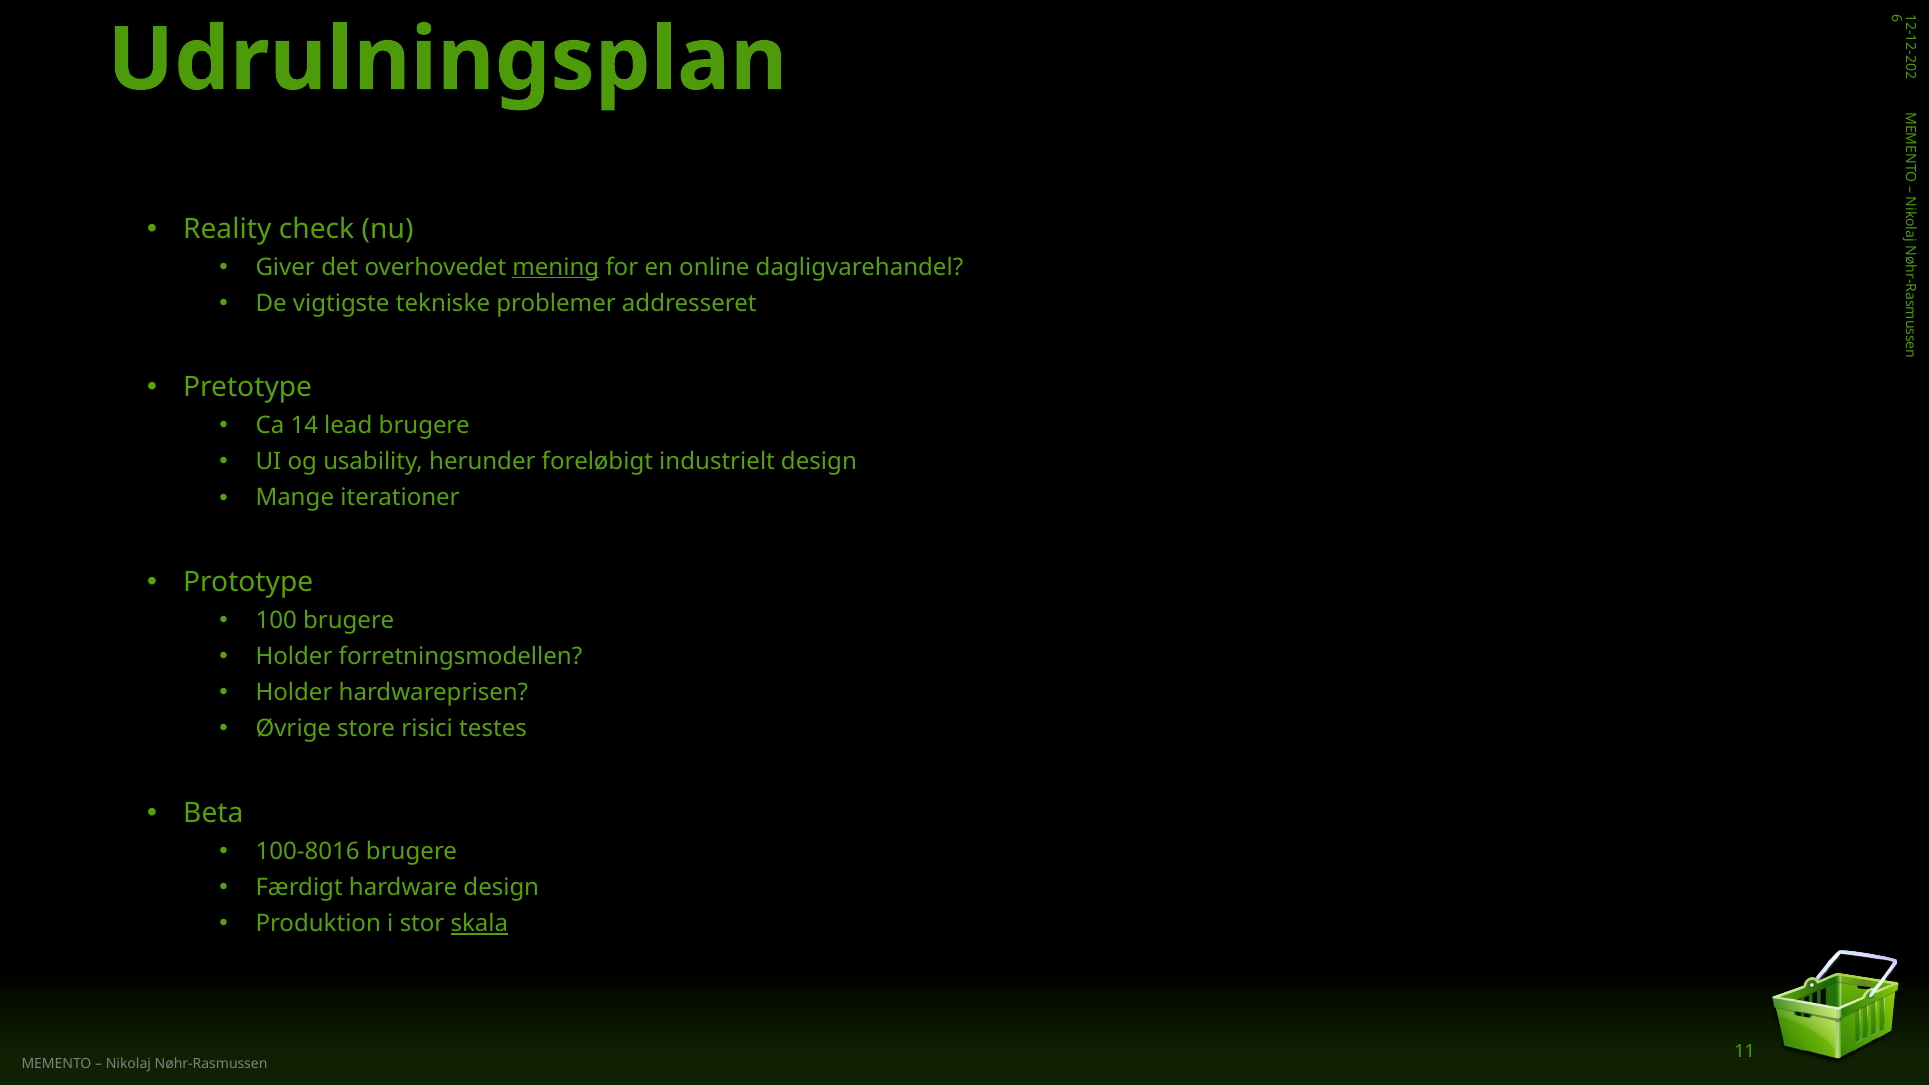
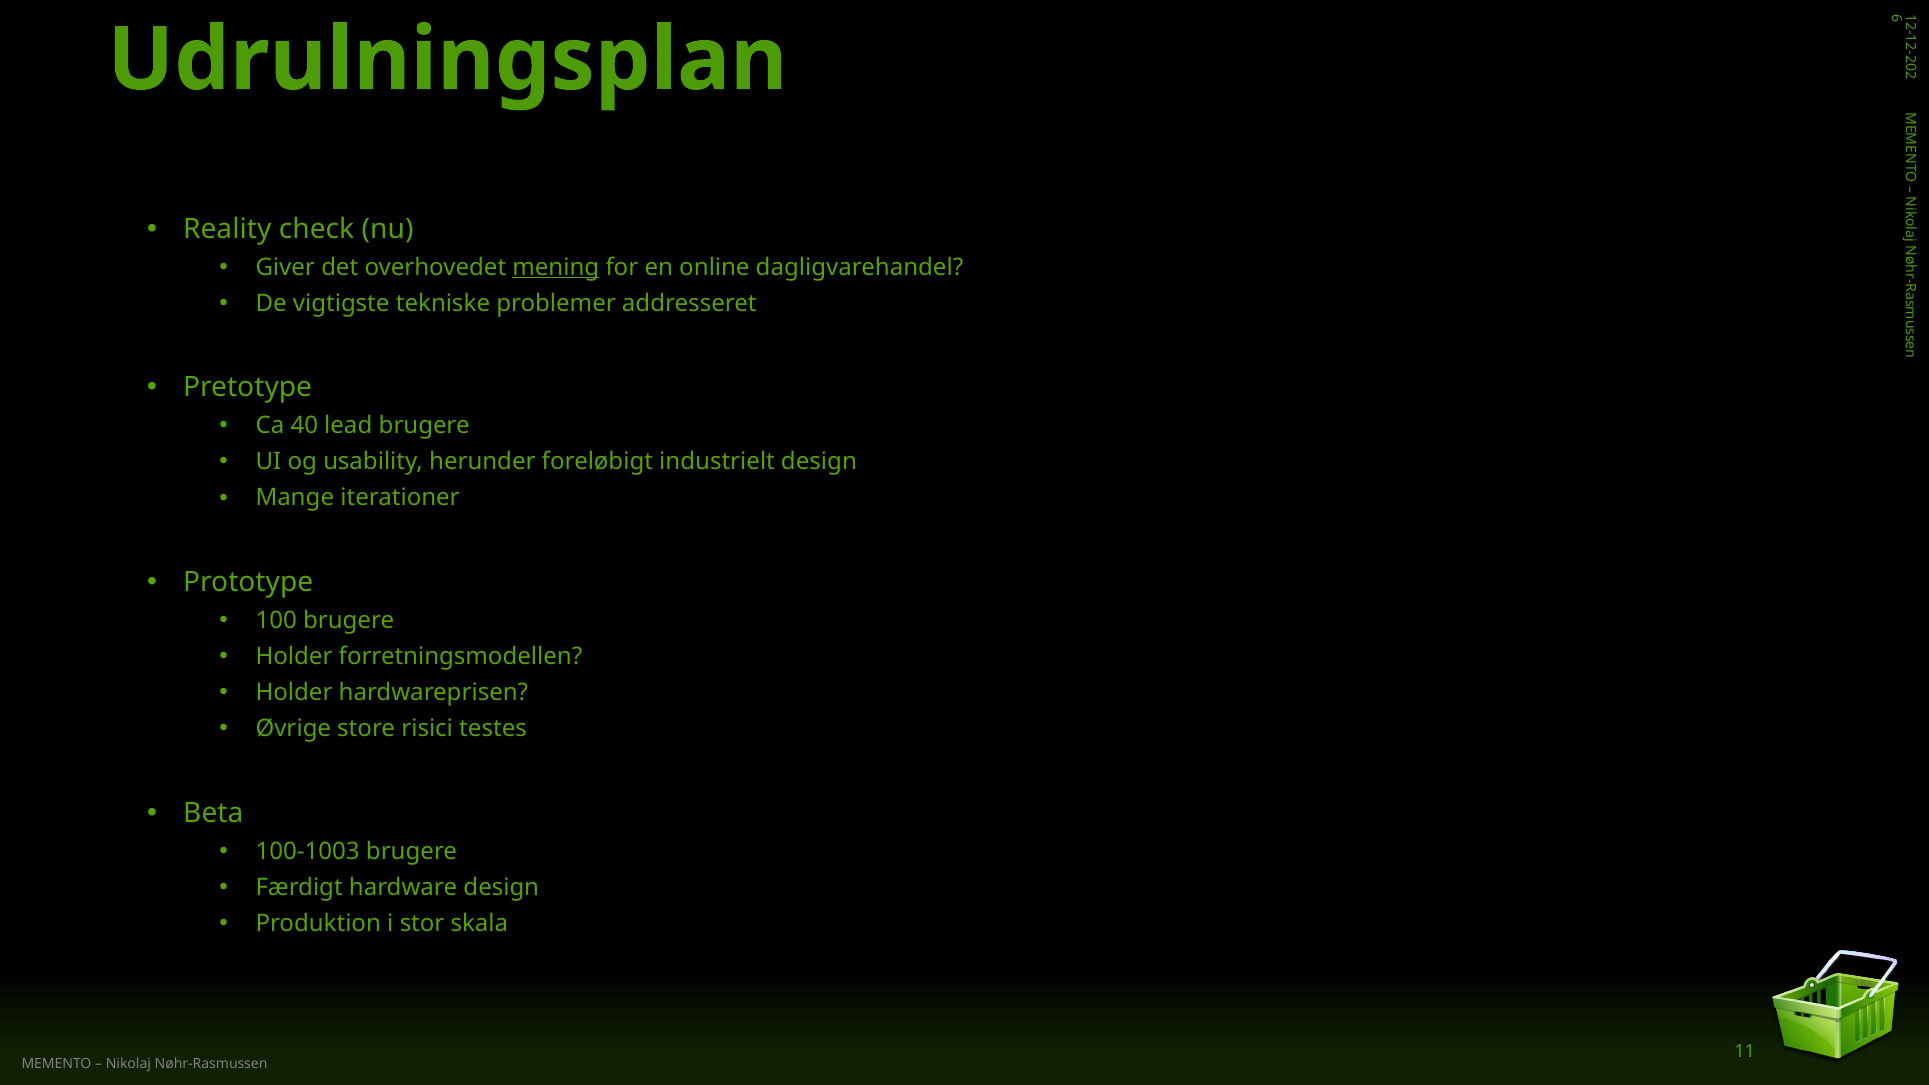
14: 14 -> 40 (304, 426)
100-8016: 100-8016 -> 100-1003 (308, 851)
skala underline: present -> none (479, 924)
